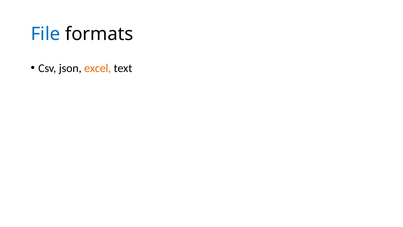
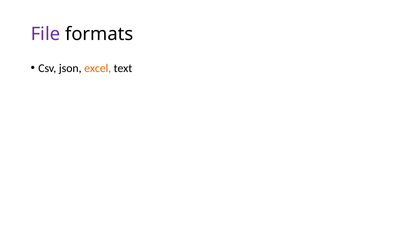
File colour: blue -> purple (45, 34)
